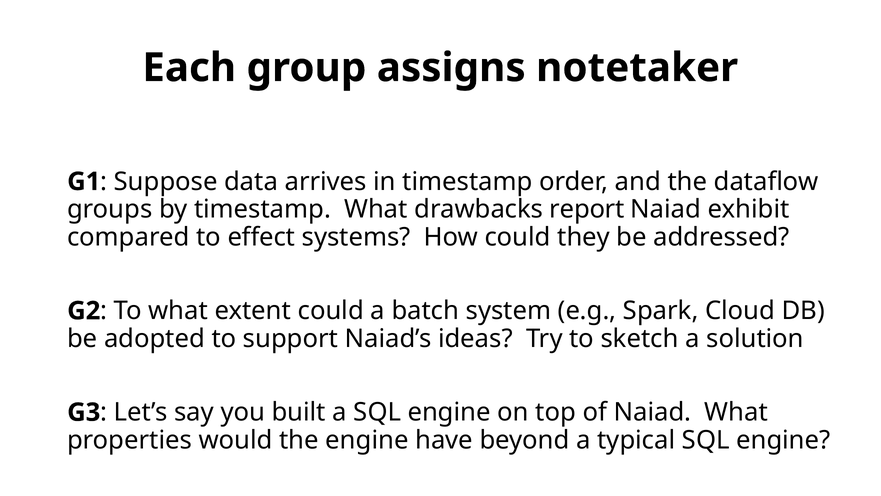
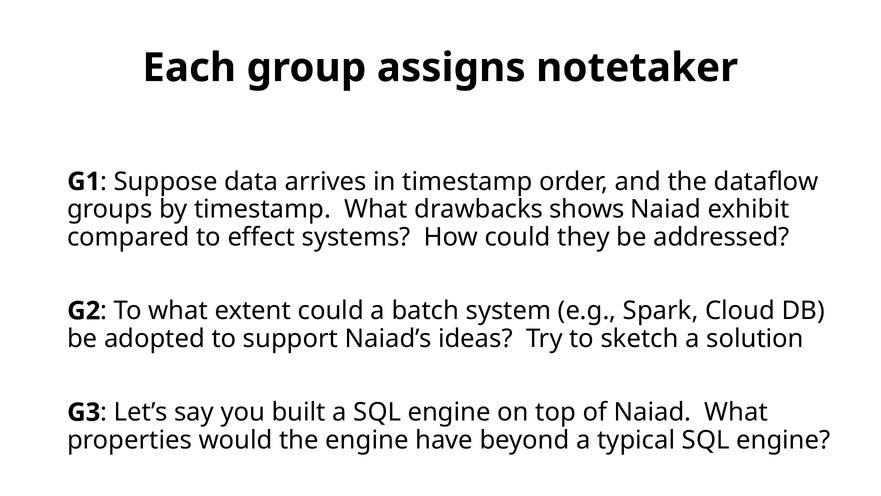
report: report -> shows (587, 209)
